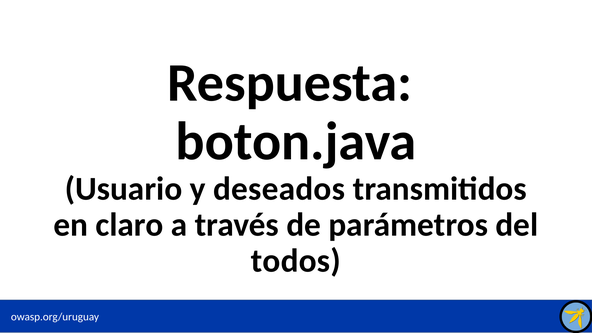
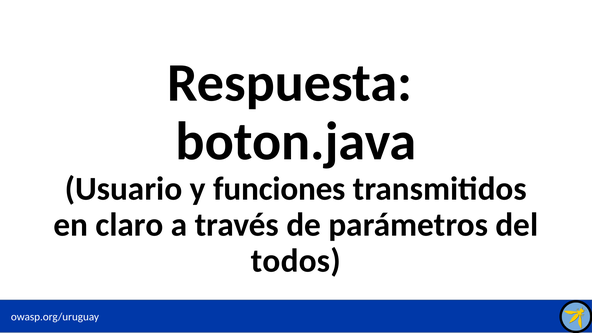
deseados: deseados -> funciones (279, 189)
